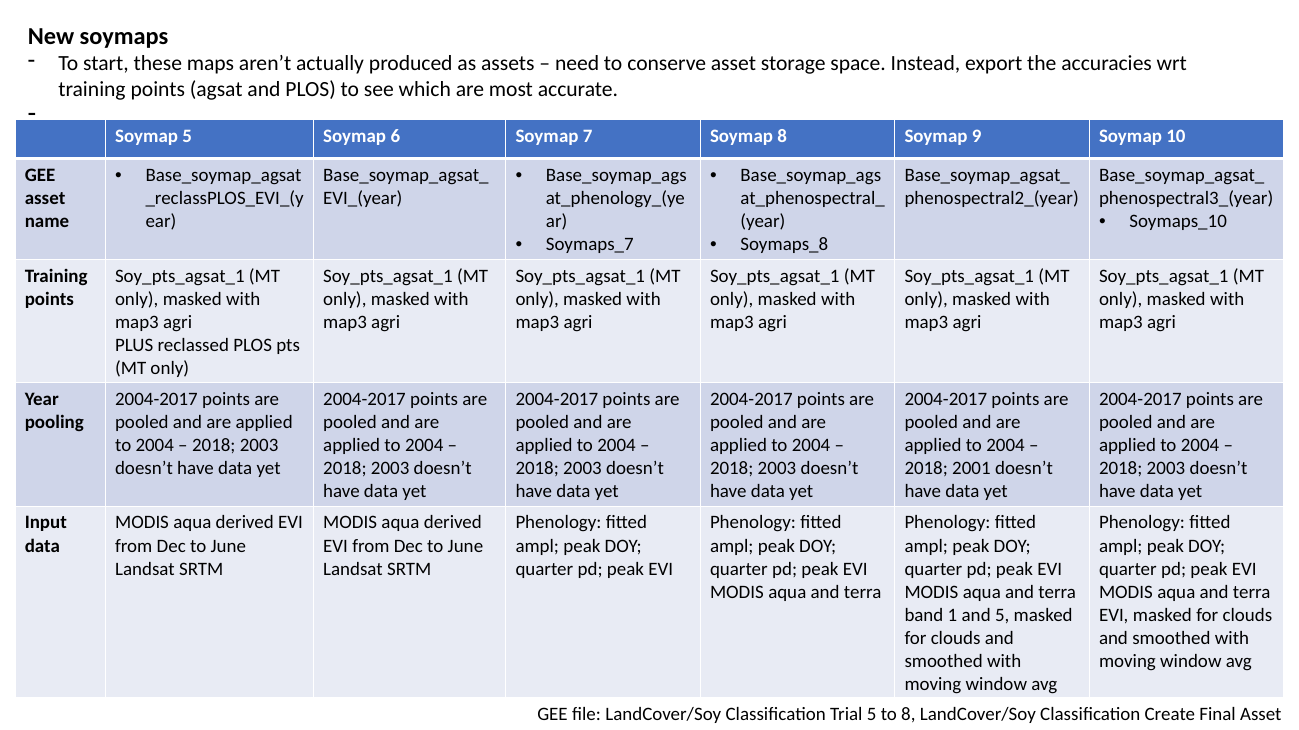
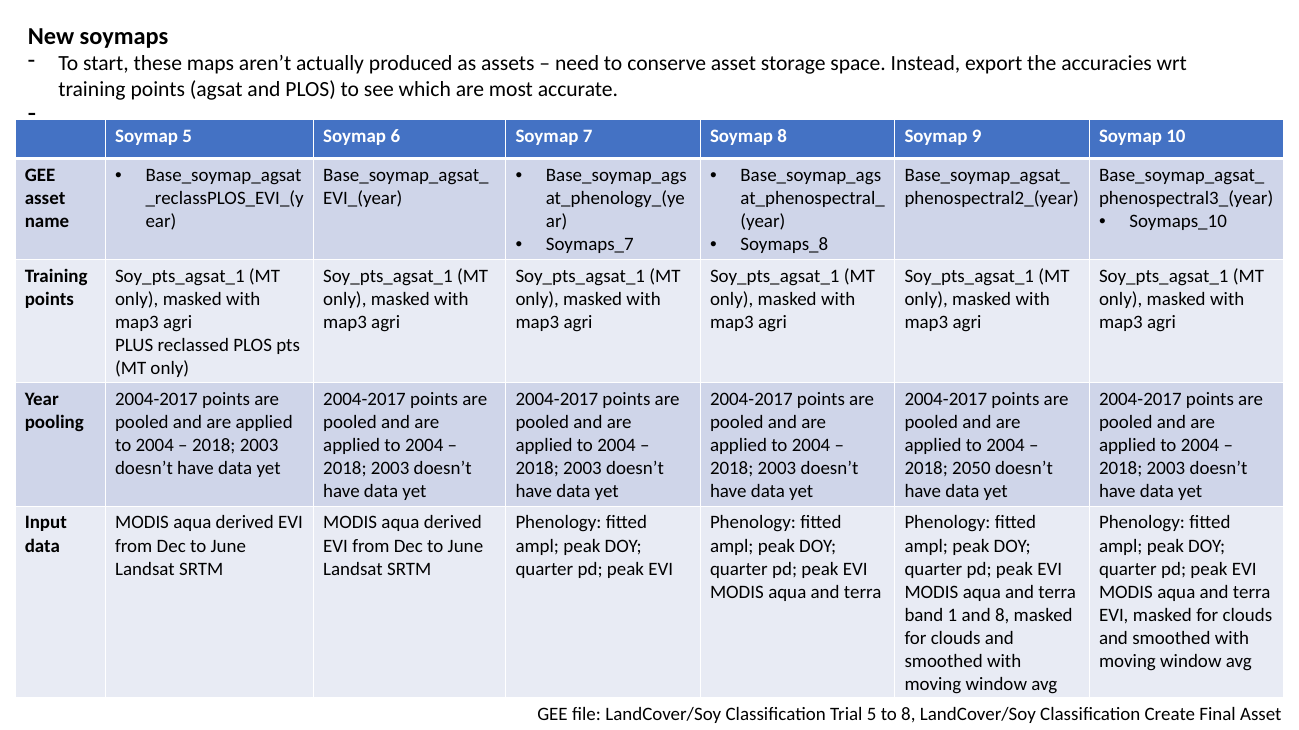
2001: 2001 -> 2050 (971, 469)
and 5: 5 -> 8 (1002, 615)
